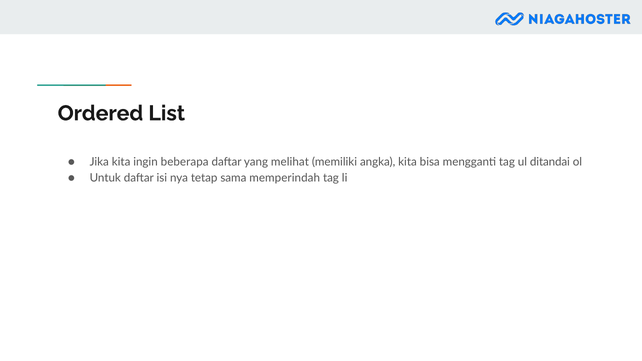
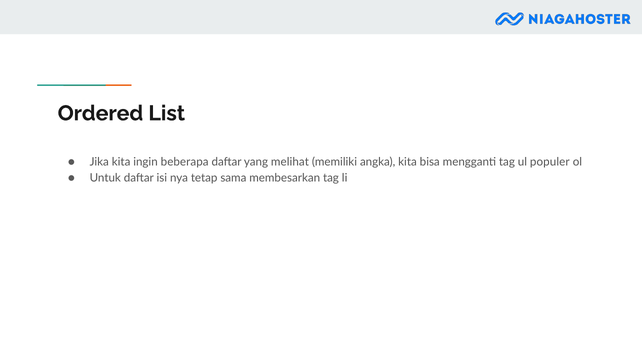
ditandai: ditandai -> populer (550, 162)
memperindah: memperindah -> membesarkan (285, 178)
